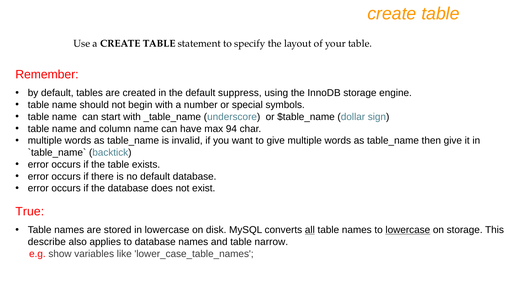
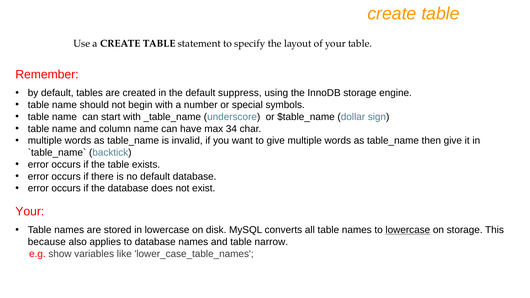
94: 94 -> 34 (231, 129)
True: True -> Your (30, 212)
all underline: present -> none (310, 230)
describe: describe -> because (47, 242)
